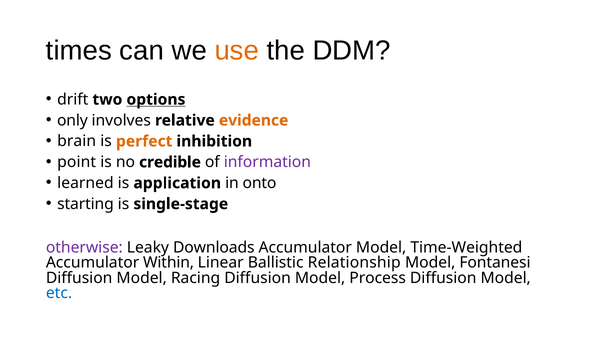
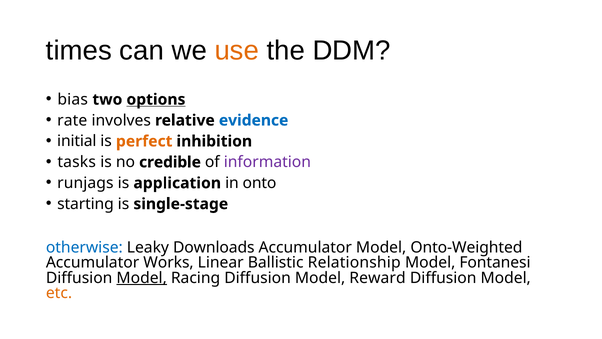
drift: drift -> bias (73, 99)
only: only -> rate (72, 120)
evidence colour: orange -> blue (254, 120)
brain: brain -> initial (77, 141)
point: point -> tasks (77, 162)
learned: learned -> runjags (85, 183)
otherwise colour: purple -> blue (84, 247)
Time-Weighted: Time-Weighted -> Onto-Weighted (466, 247)
Within: Within -> Works (168, 262)
Model underline: none -> present (142, 278)
Process: Process -> Reward (378, 278)
etc colour: blue -> orange (59, 293)
